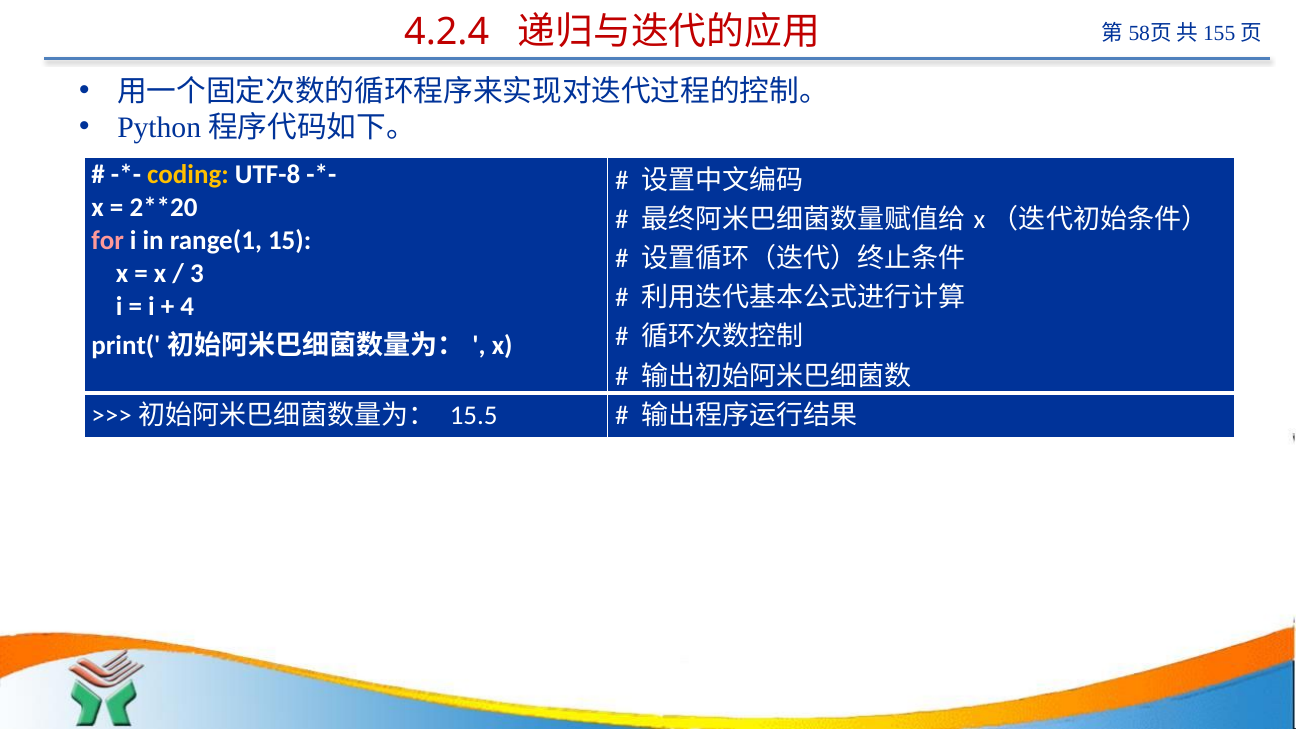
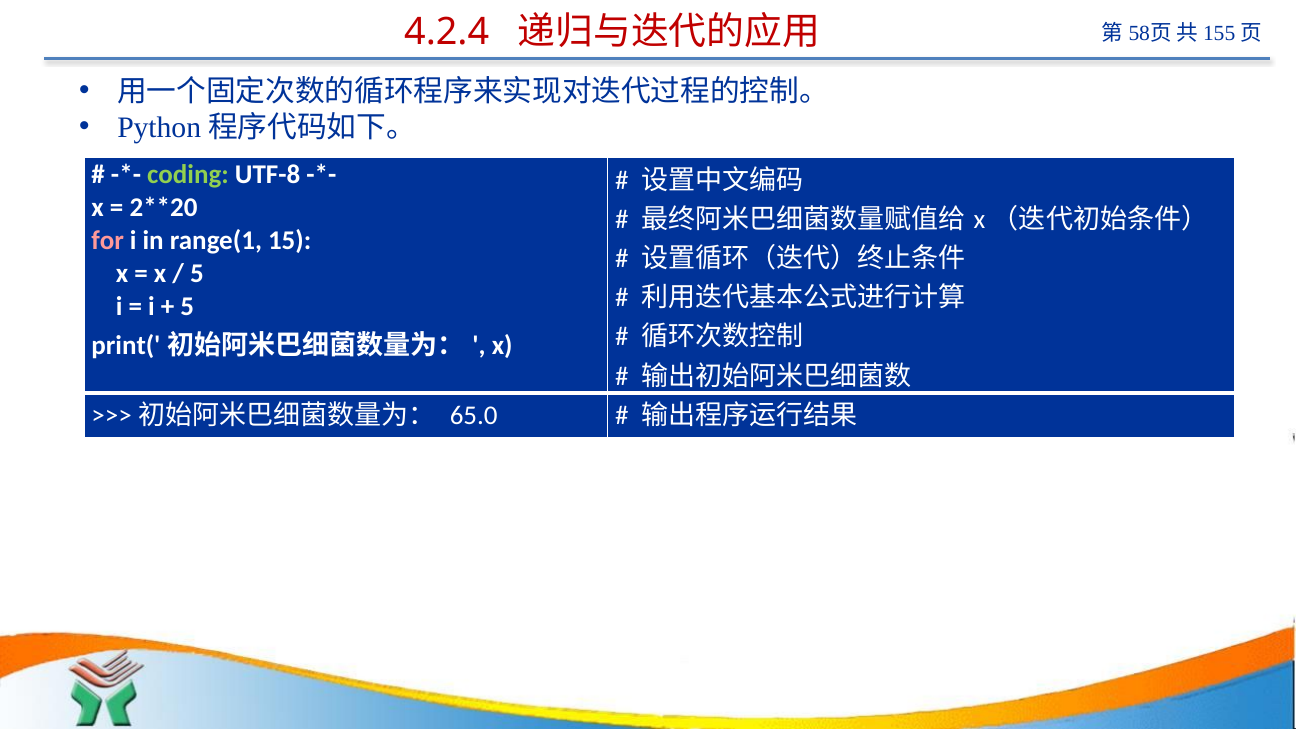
coding colour: yellow -> light green (188, 175)
3: 3 -> 5 (197, 274)
4: 4 -> 5 (187, 307)
15.5: 15.5 -> 65.0 (474, 415)
